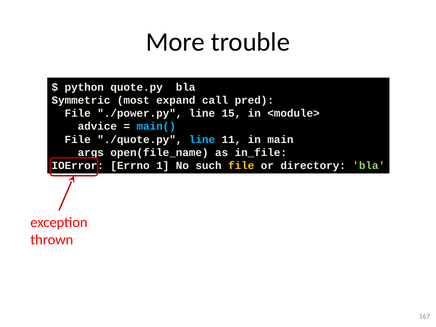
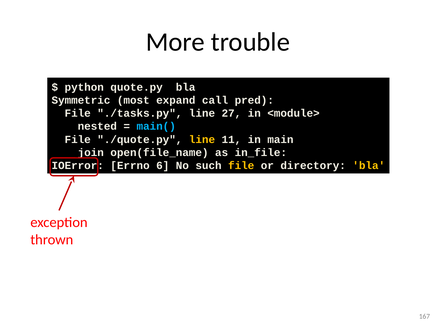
./power.py: ./power.py -> ./tasks.py (140, 113)
15: 15 -> 27 (231, 113)
advice: advice -> nested (97, 126)
line colour: light blue -> yellow (202, 139)
args: args -> join (91, 152)
1: 1 -> 6 (163, 166)
bla colour: light green -> yellow (369, 166)
